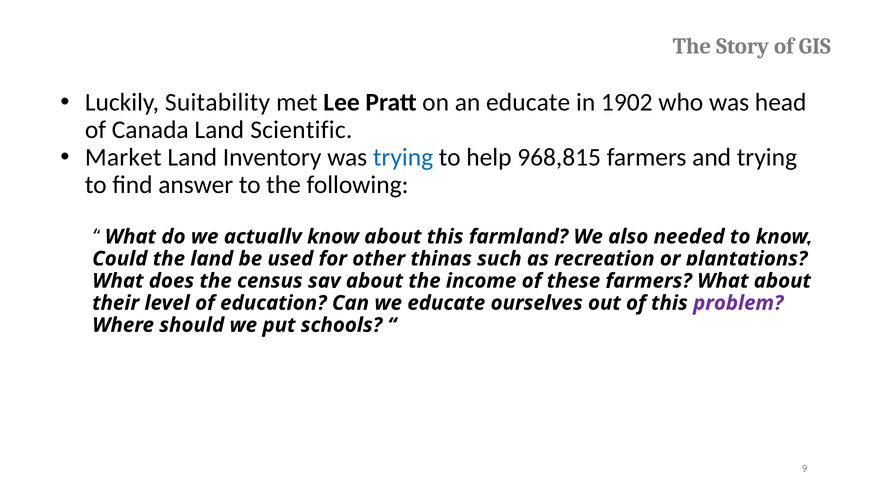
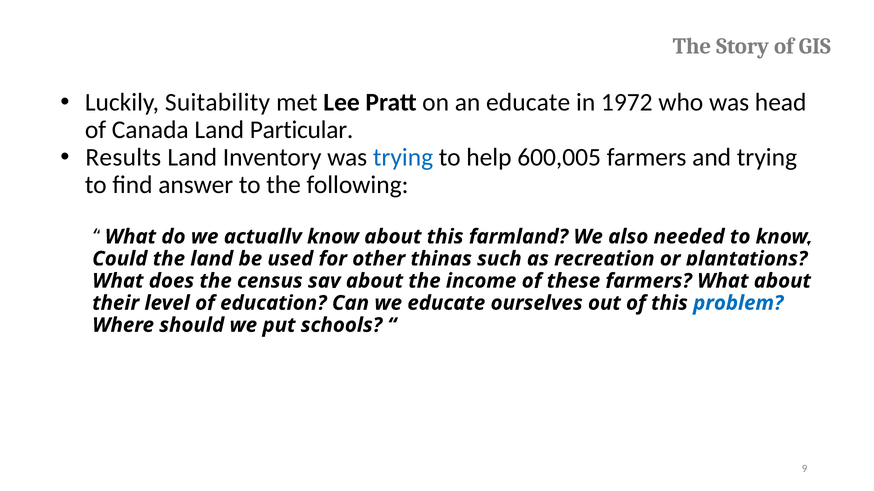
1902: 1902 -> 1972 (627, 102)
Scientific: Scientific -> Particular (302, 130)
Market: Market -> Results (123, 157)
968,815: 968,815 -> 600,005 (559, 157)
problem colour: purple -> blue (738, 303)
